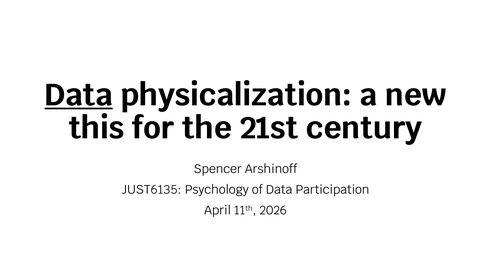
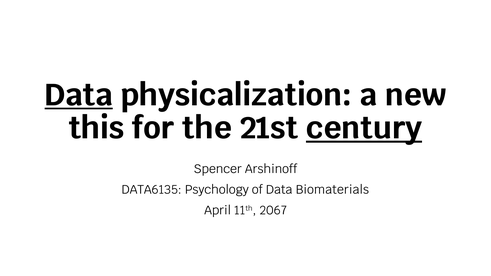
century underline: none -> present (364, 129)
JUST6135: JUST6135 -> DATA6135 (152, 190)
Participation: Participation -> Biomaterials (332, 190)
2026: 2026 -> 2067 (273, 210)
